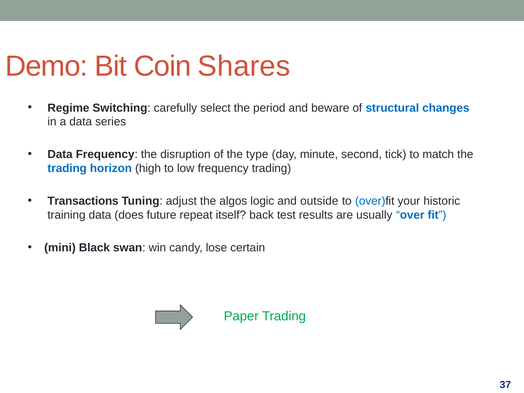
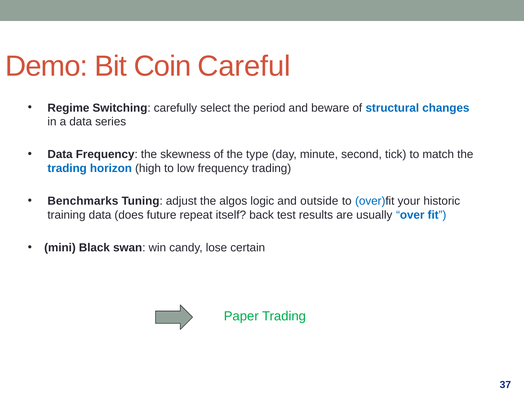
Shares: Shares -> Careful (244, 66)
disruption: disruption -> skewness (185, 154)
Transactions: Transactions -> Benchmarks (83, 201)
